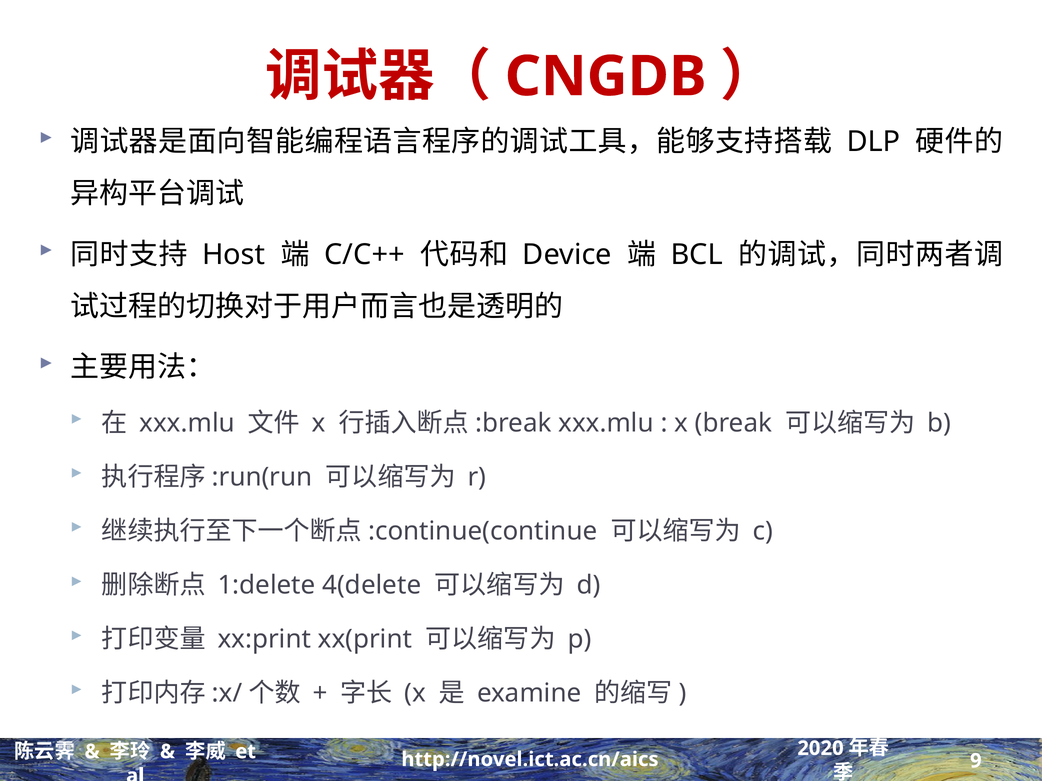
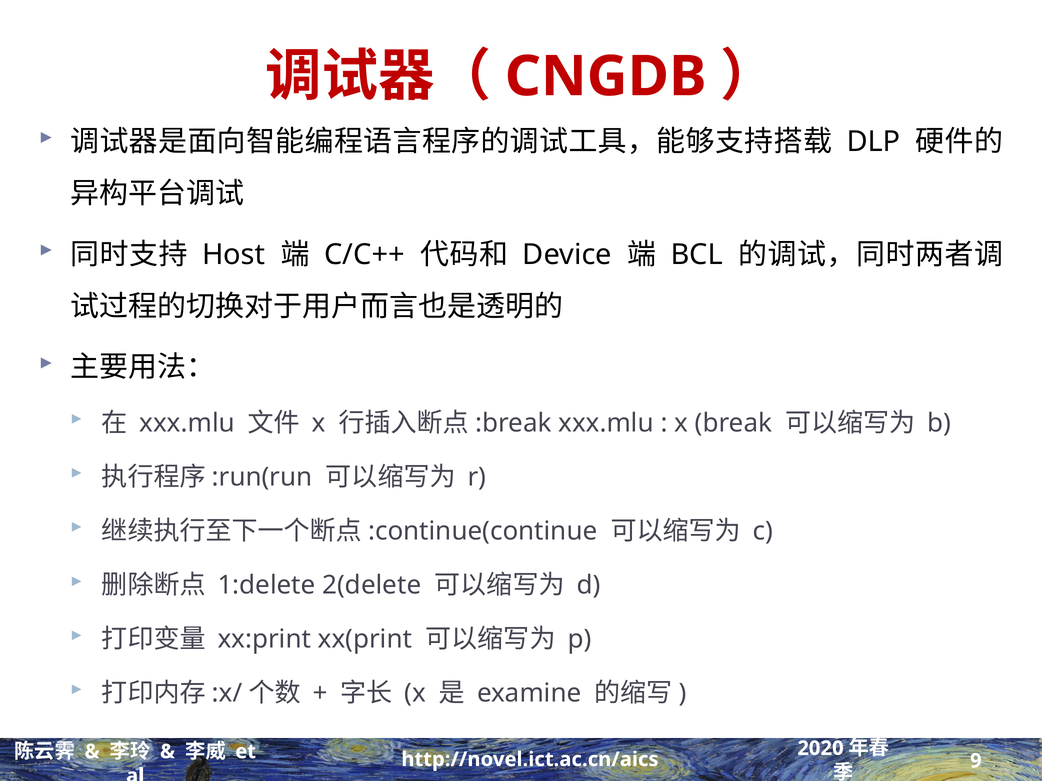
4(delete: 4(delete -> 2(delete (372, 586)
